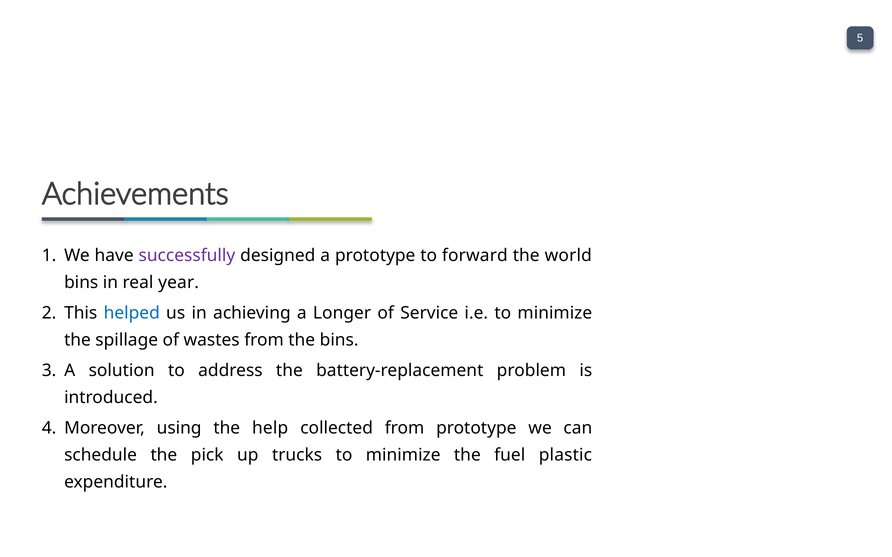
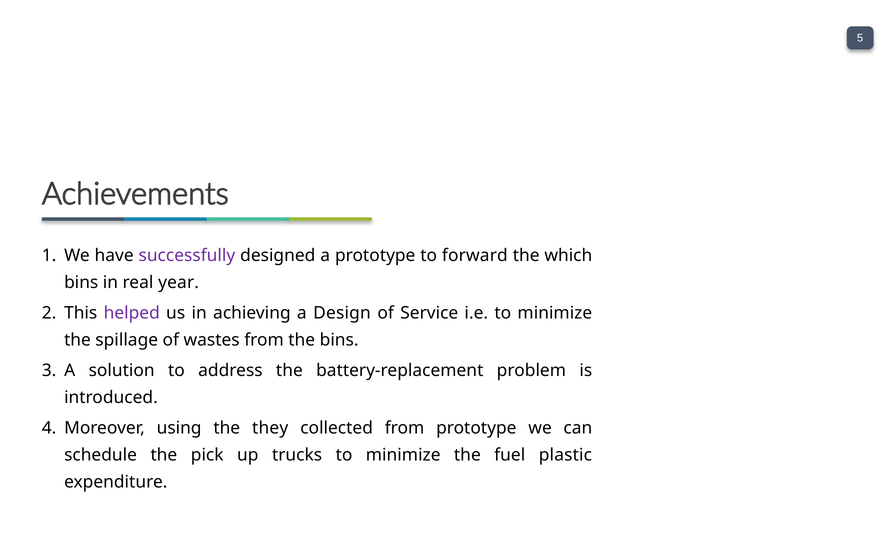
world: world -> which (568, 256)
helped colour: blue -> purple (132, 313)
Longer: Longer -> Design (342, 313)
help: help -> they (270, 428)
